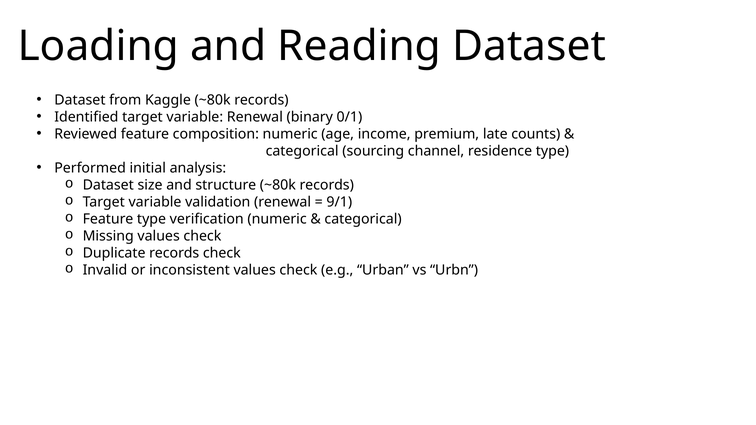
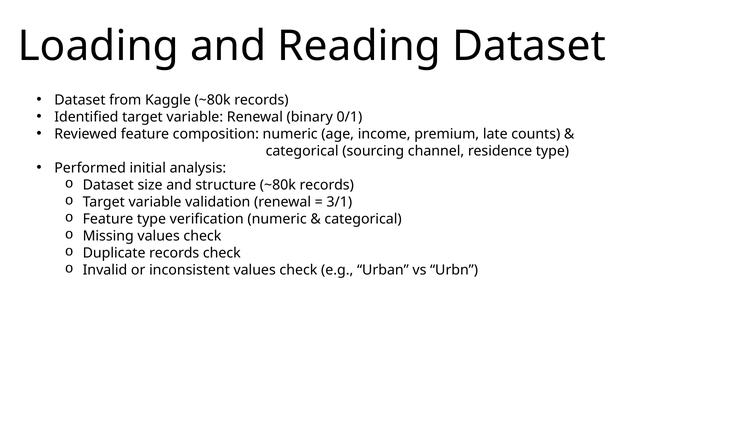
9/1: 9/1 -> 3/1 (339, 202)
